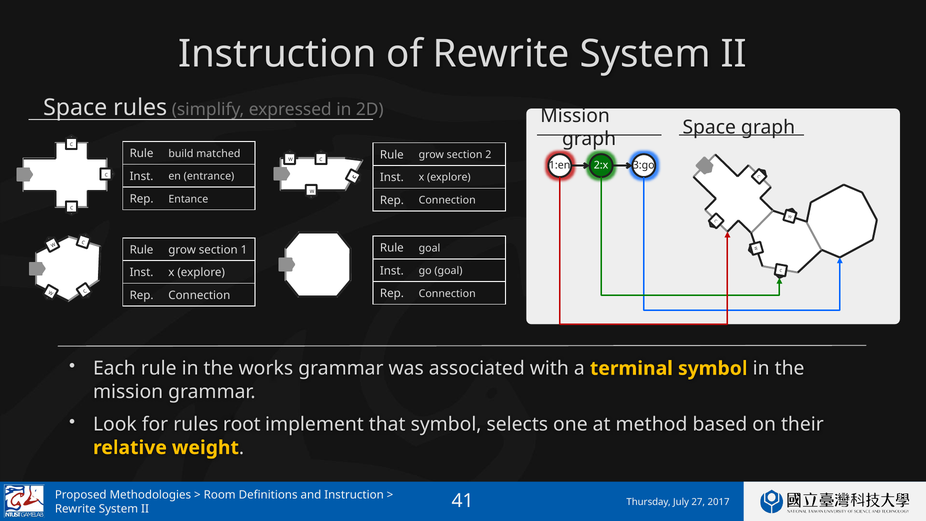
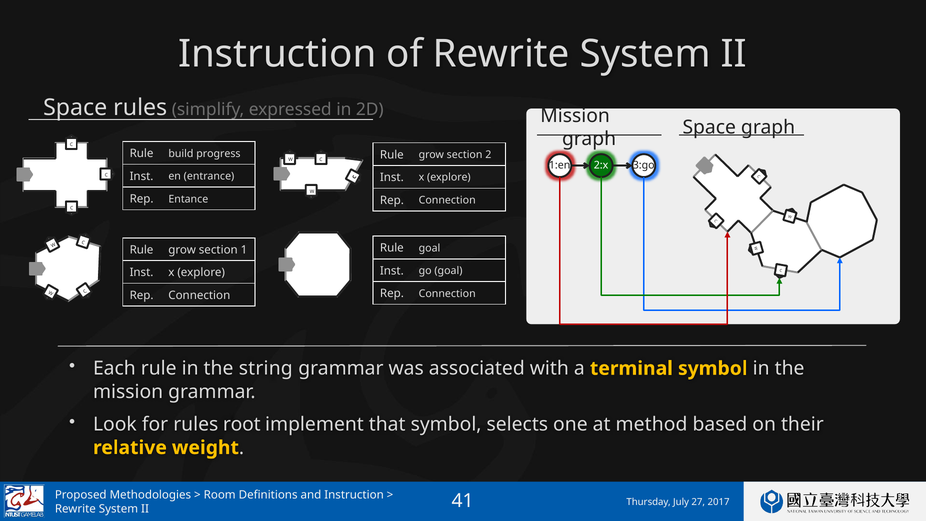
matched: matched -> progress (218, 154)
works: works -> string (266, 368)
